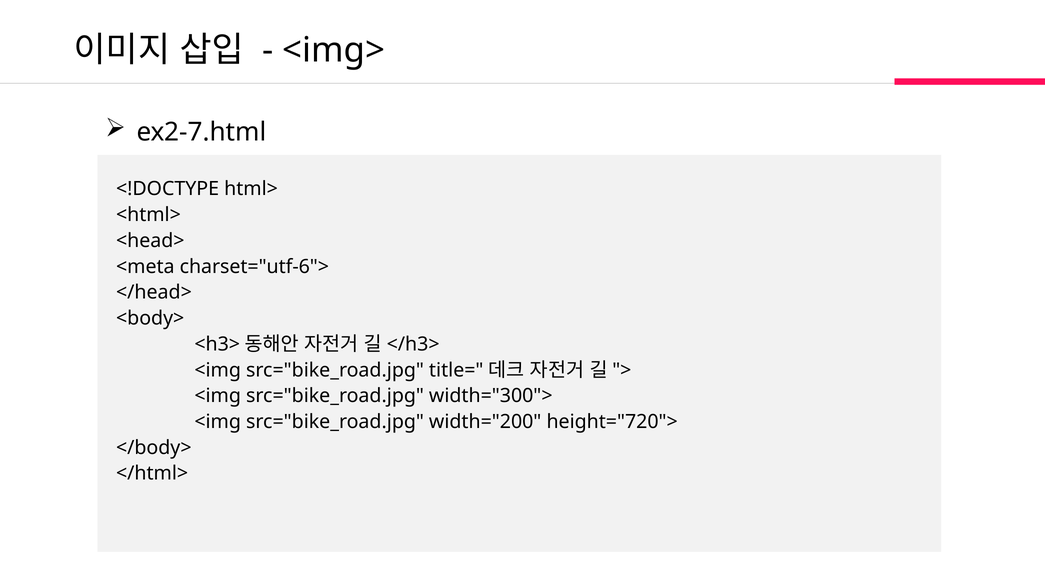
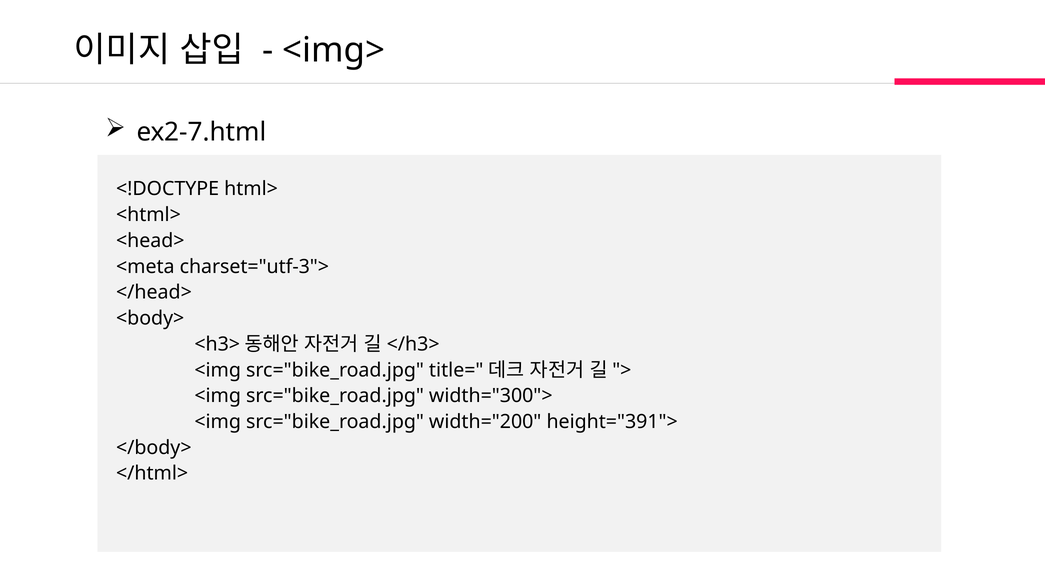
charset="utf-6">: charset="utf-6"> -> charset="utf-3"> (254, 266)
height="720">: height="720"> -> height="391"> (612, 422)
